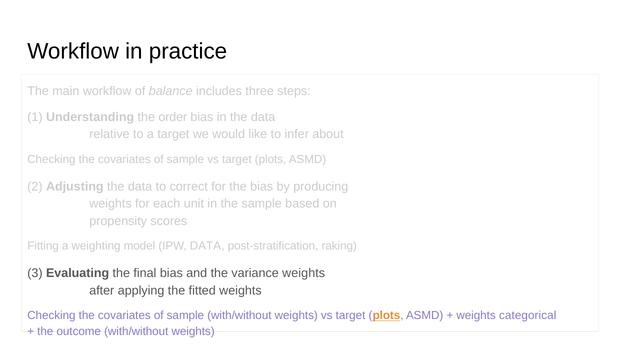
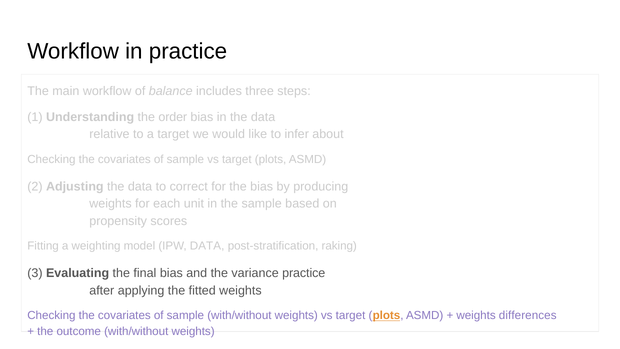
variance weights: weights -> practice (304, 273)
categorical: categorical -> differences (528, 315)
